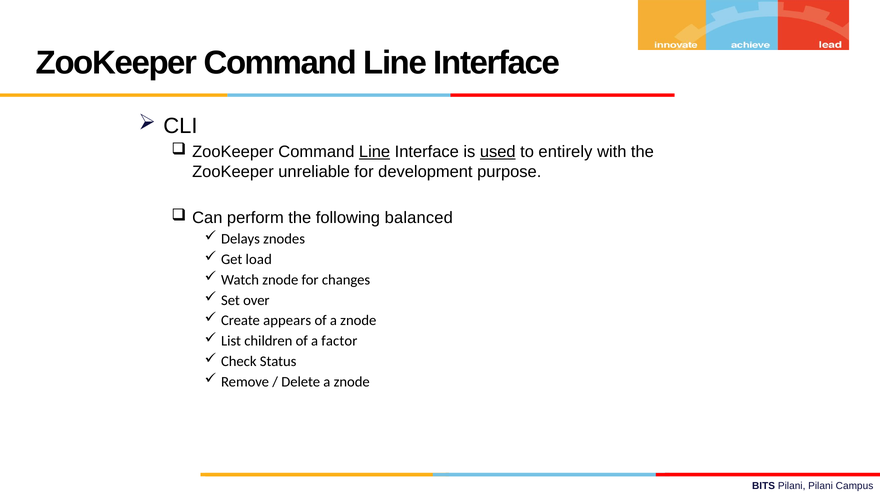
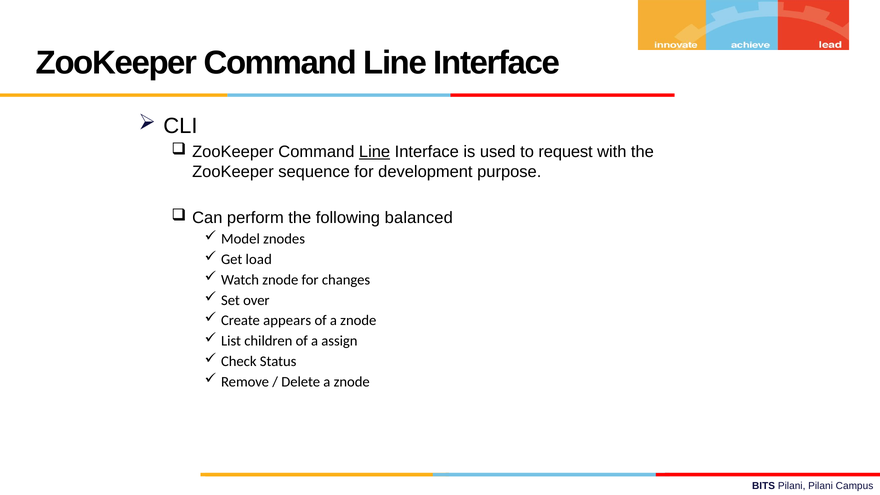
used underline: present -> none (498, 152)
entirely: entirely -> request (566, 152)
unreliable: unreliable -> sequence (314, 172)
Delays: Delays -> Model (240, 239)
factor: factor -> assign (339, 341)
